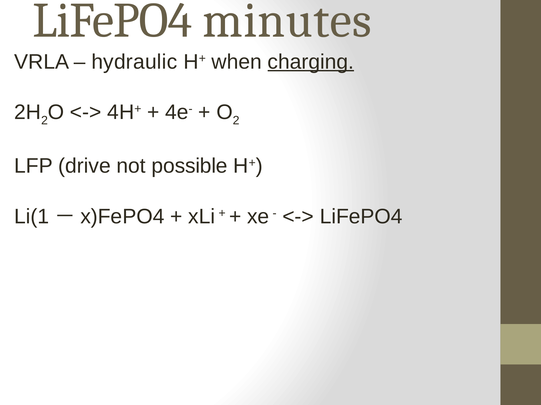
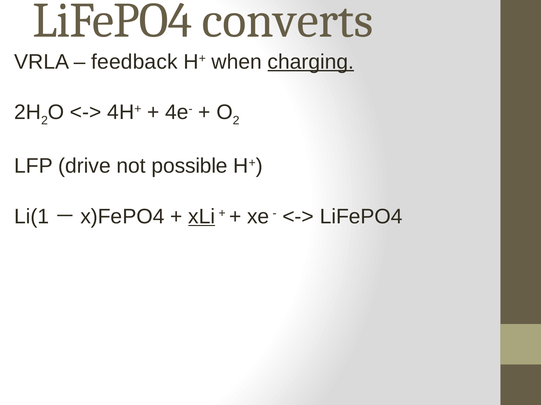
minutes: minutes -> converts (288, 21)
hydraulic: hydraulic -> feedback (134, 62)
xLi underline: none -> present (202, 217)
